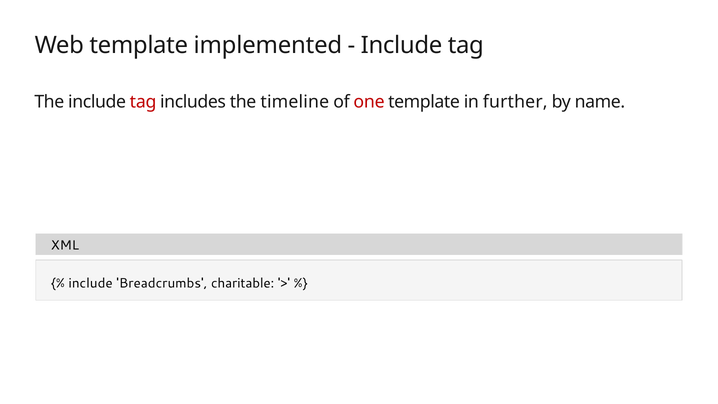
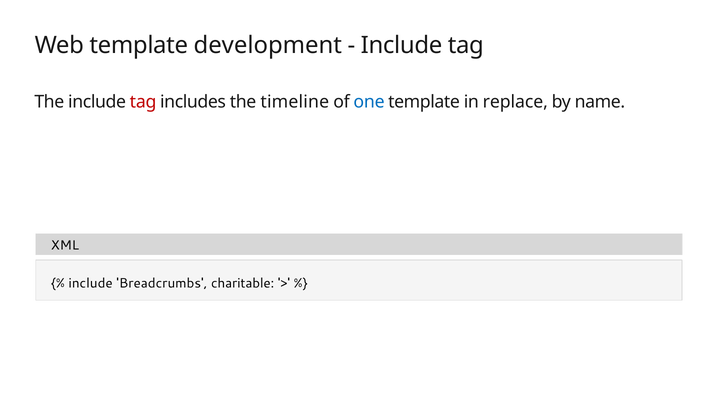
implemented: implemented -> development (268, 45)
one colour: red -> blue (369, 102)
further: further -> replace (515, 102)
